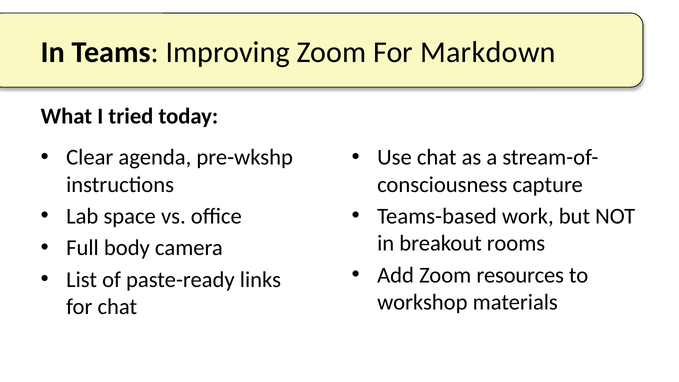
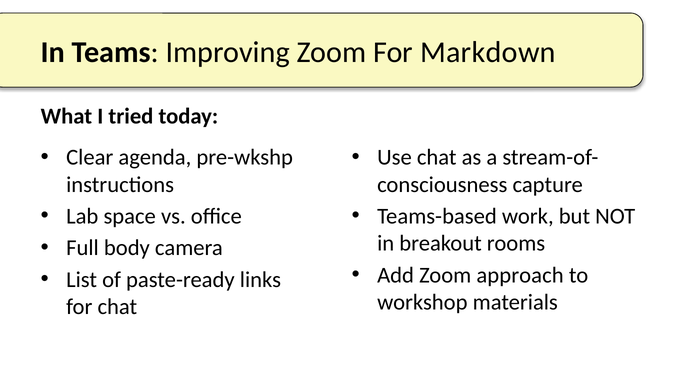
resources: resources -> approach (520, 275)
